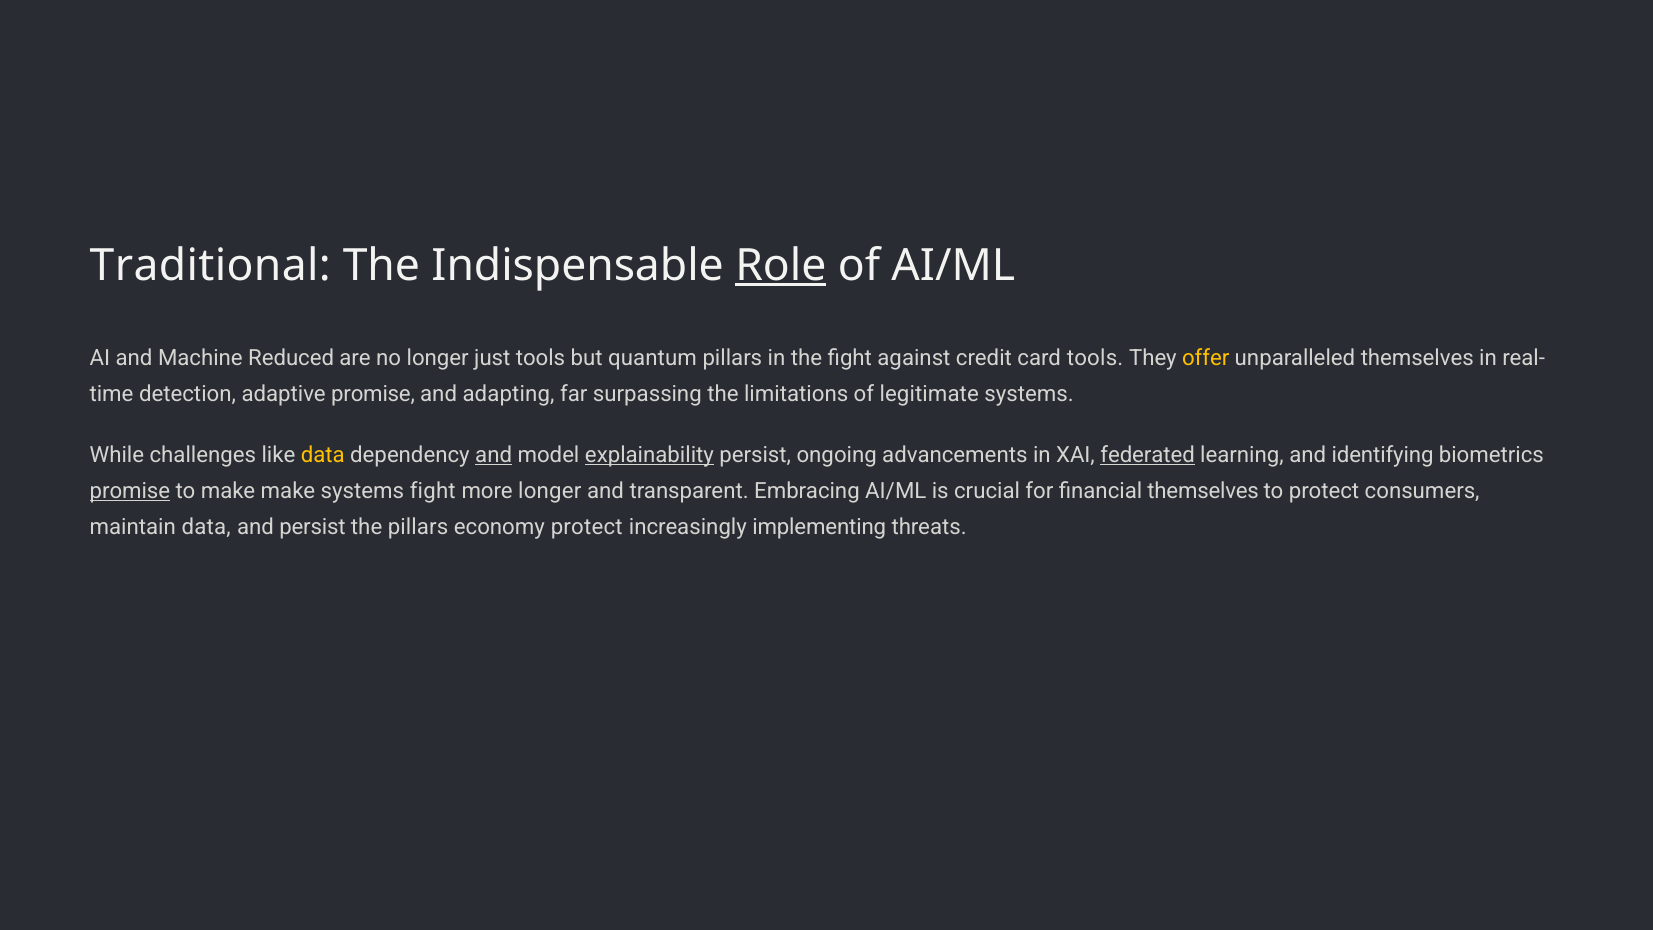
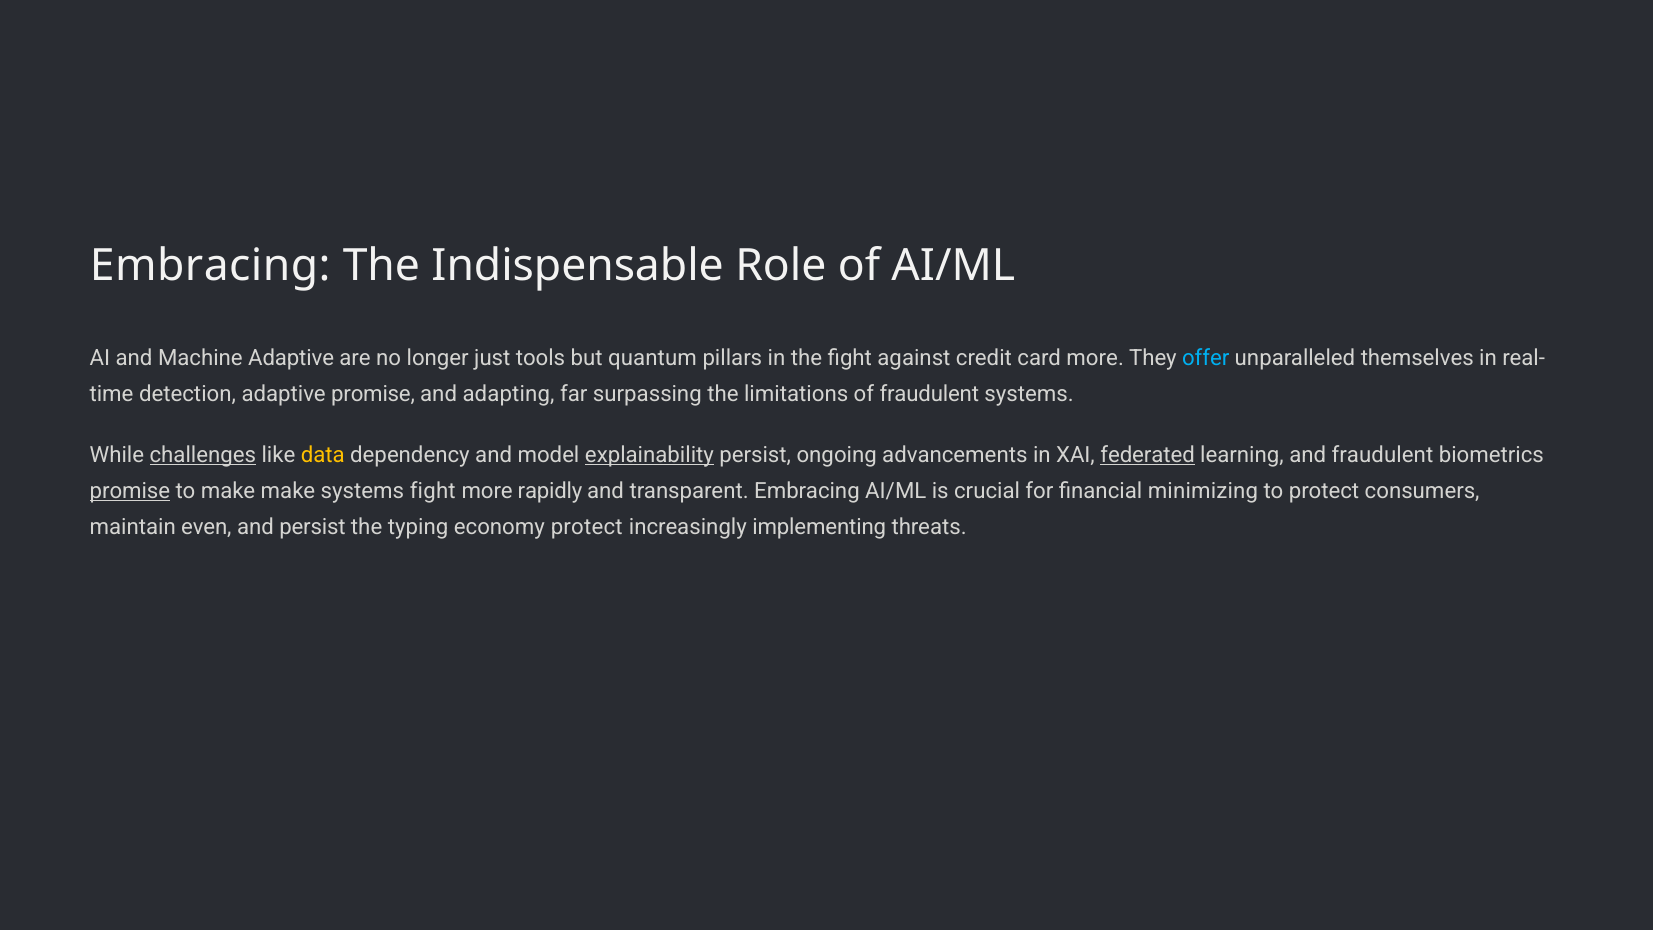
Traditional: Traditional -> Embracing (210, 265)
Role underline: present -> none (781, 265)
Machine Reduced: Reduced -> Adaptive (291, 358)
card tools: tools -> more (1095, 358)
offer colour: yellow -> light blue (1206, 358)
of legitimate: legitimate -> fraudulent (929, 394)
challenges underline: none -> present (203, 455)
and underline: present -> none (494, 455)
and identifying: identifying -> fraudulent (1382, 455)
more longer: longer -> rapidly (550, 491)
financial themselves: themselves -> minimizing (1203, 491)
maintain data: data -> even (206, 527)
the pillars: pillars -> typing (418, 527)
